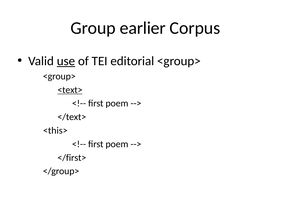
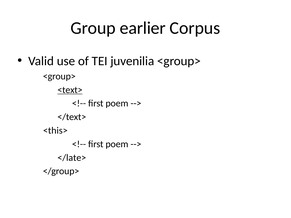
use underline: present -> none (66, 61)
editorial: editorial -> juvenilia (132, 61)
</first>: </first> -> </late> (72, 158)
